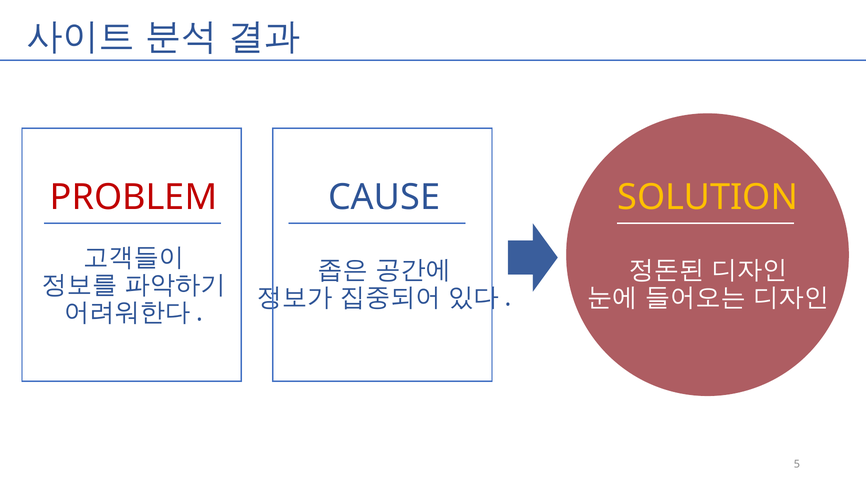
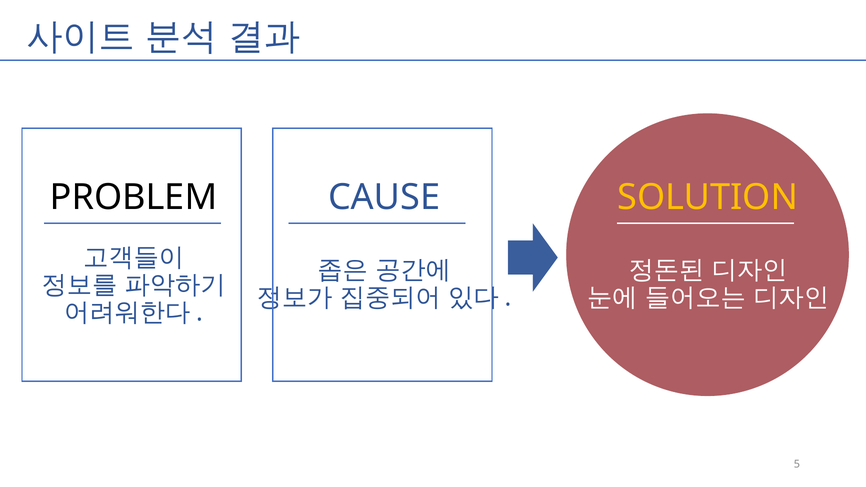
PROBLEM colour: red -> black (134, 197)
